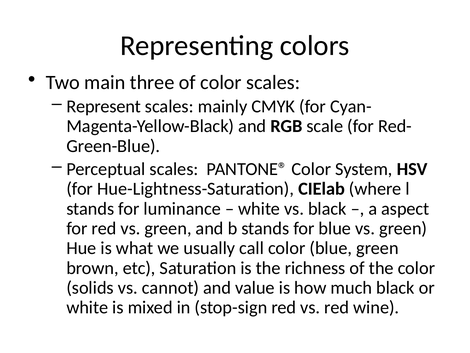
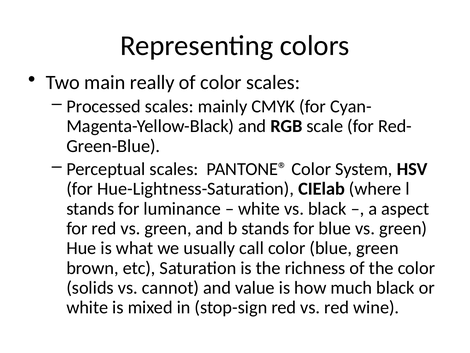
three: three -> really (152, 82)
Represent: Represent -> Processed (104, 106)
